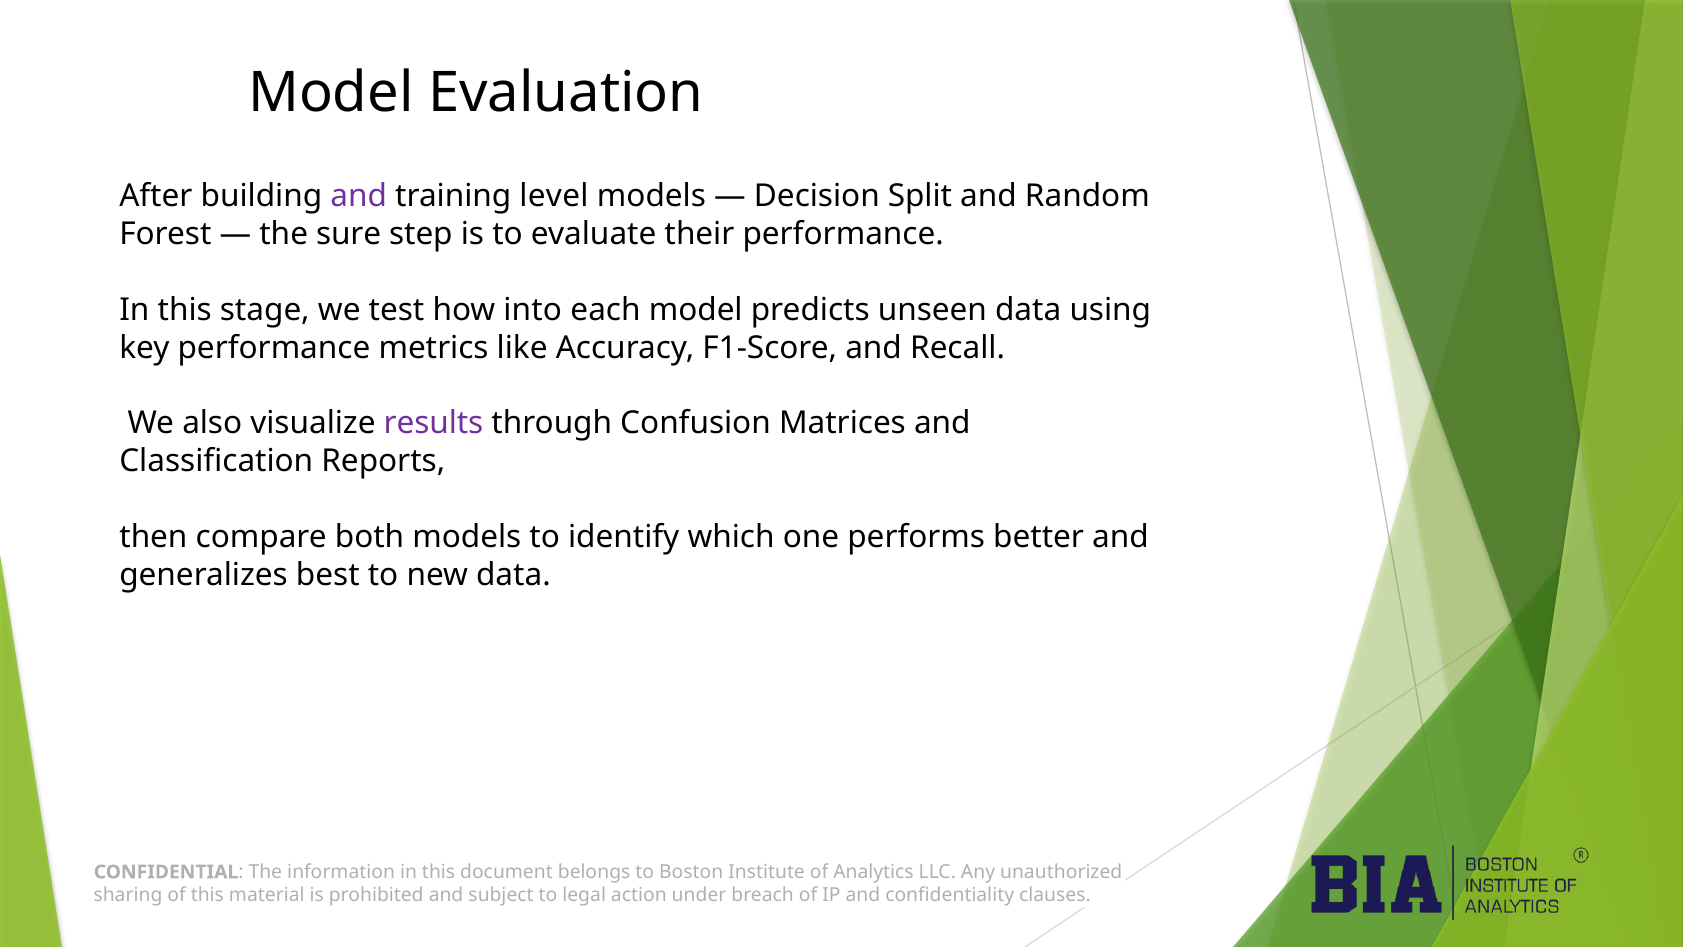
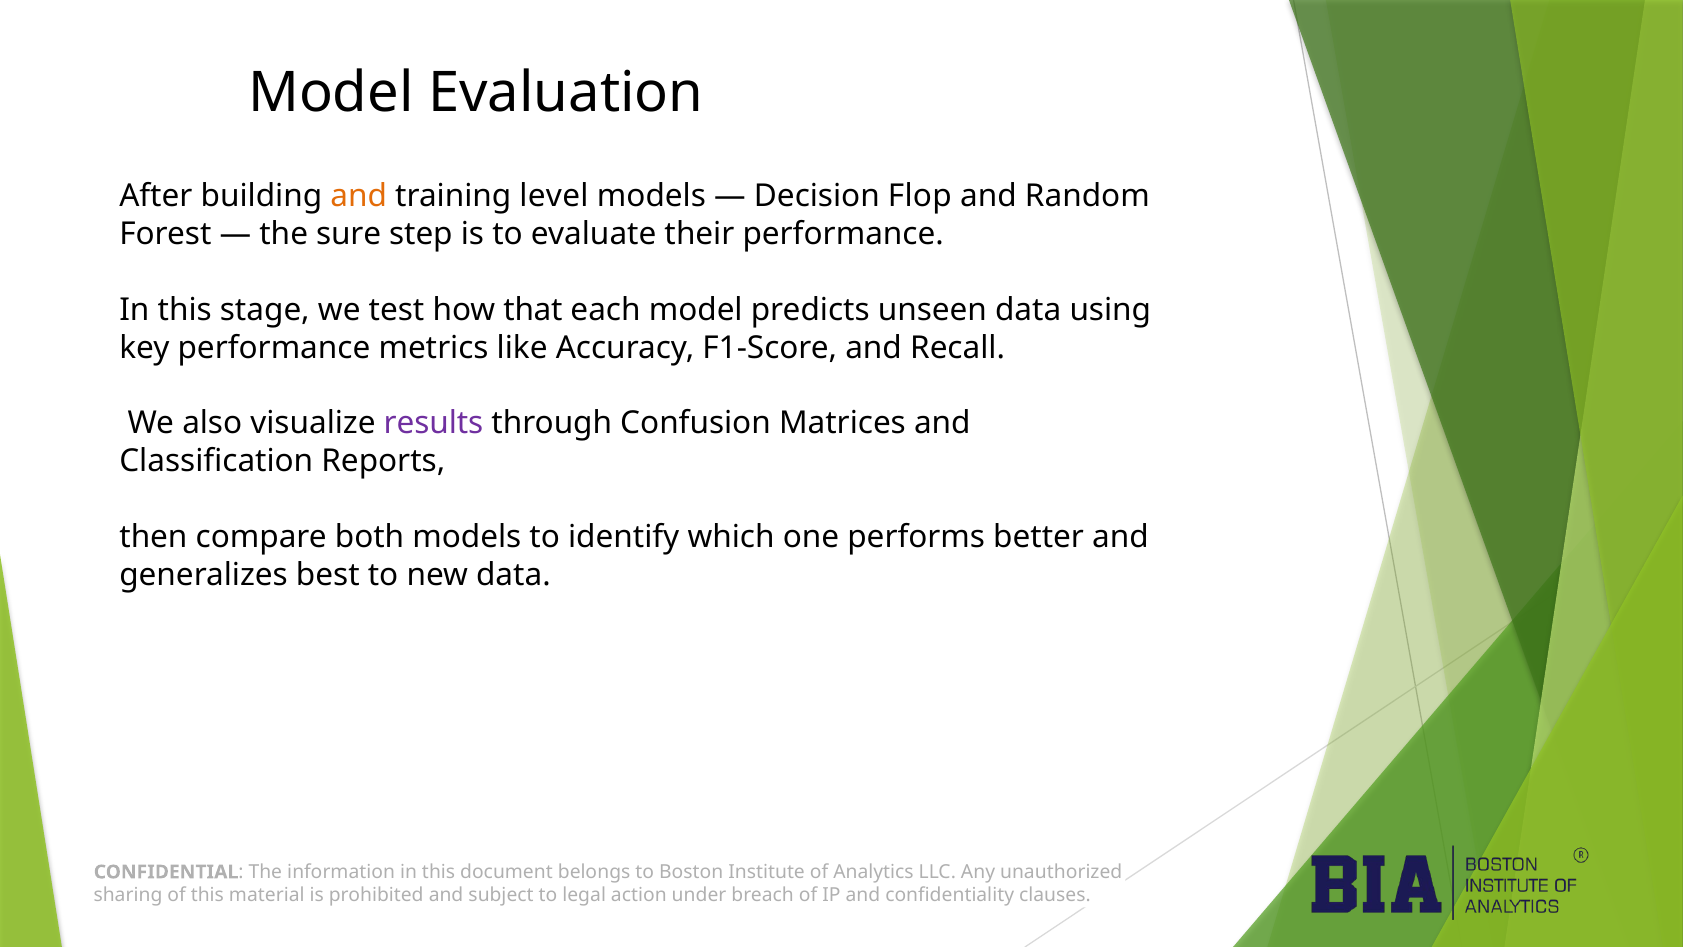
and colour: purple -> orange (359, 196)
Split: Split -> Flop (920, 196)
into: into -> that (533, 310)
